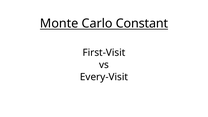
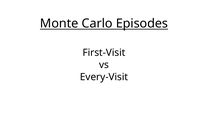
Constant: Constant -> Episodes (142, 23)
